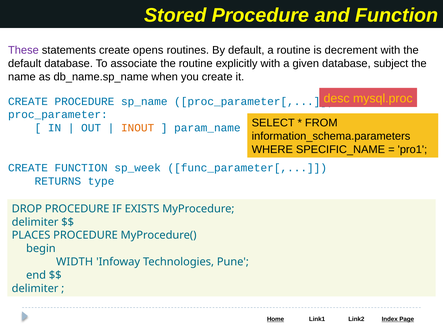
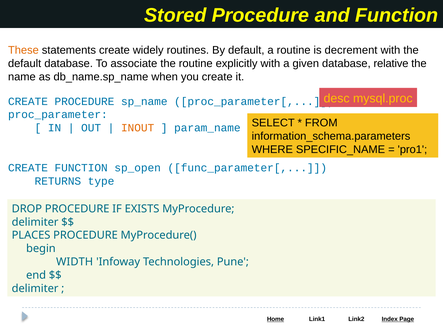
These colour: purple -> orange (23, 50)
opens: opens -> widely (148, 50)
subject: subject -> relative (391, 63)
sp_week: sp_week -> sp_open (138, 168)
